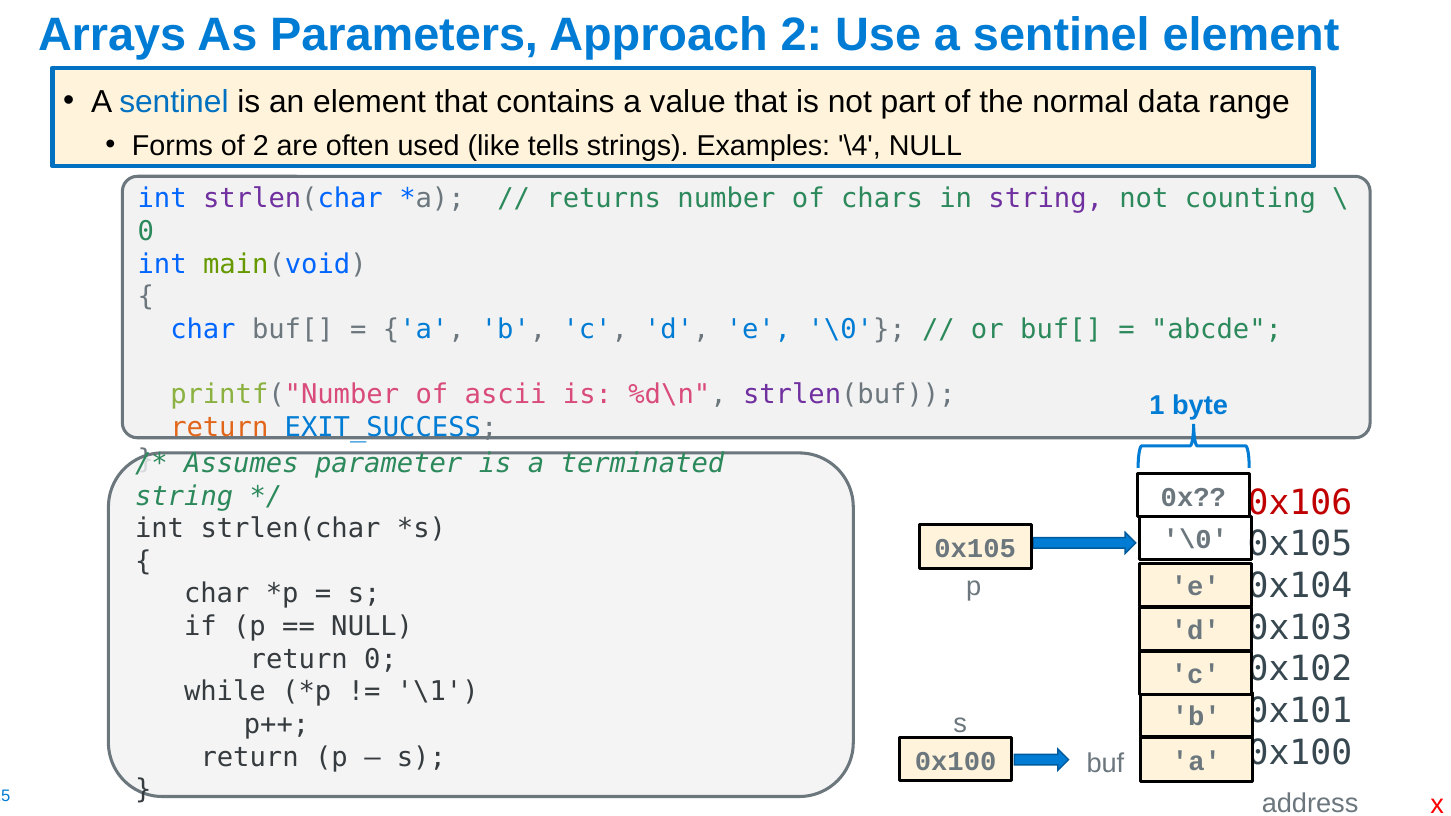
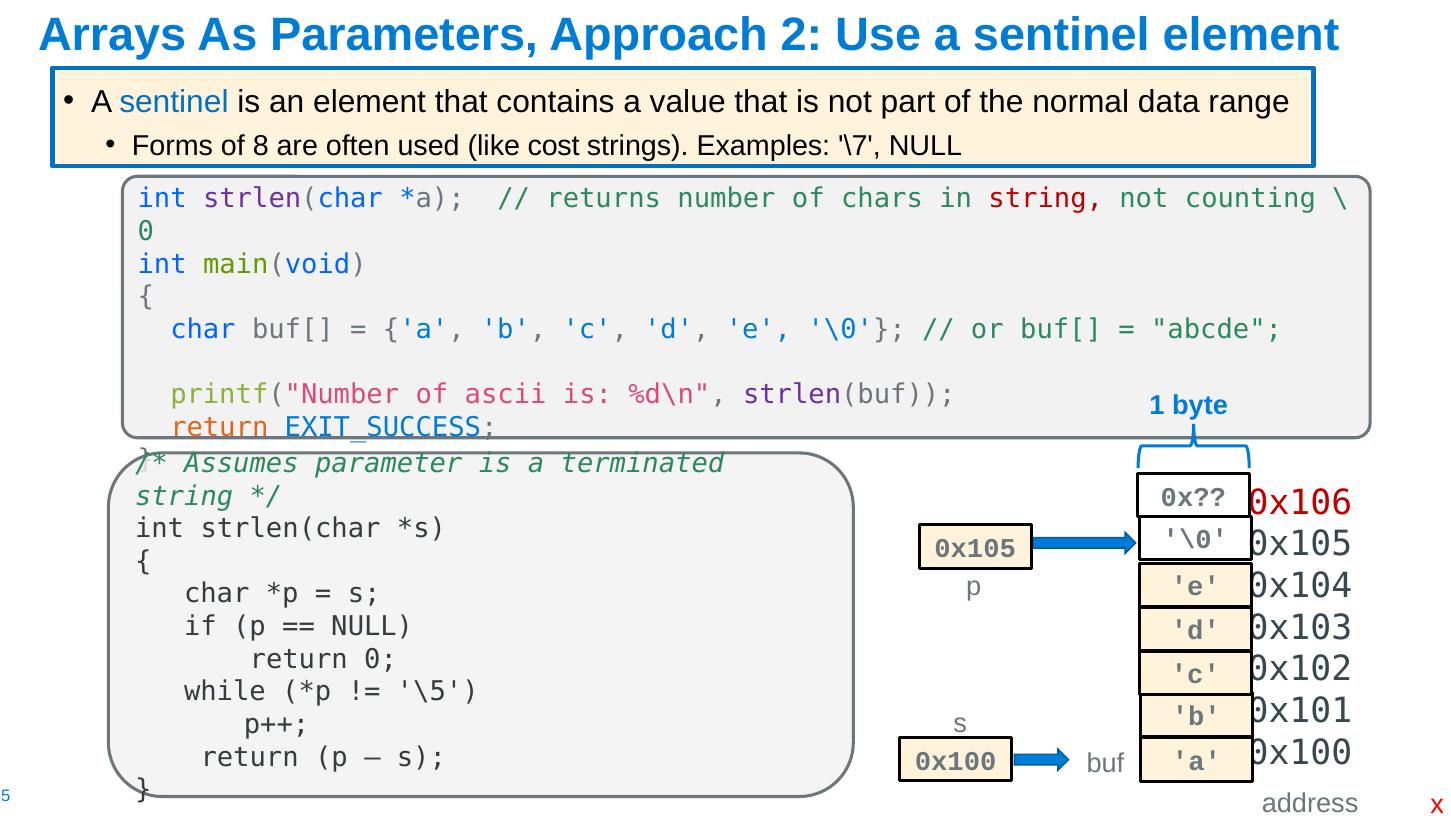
of 2: 2 -> 8 (261, 146)
tells: tells -> cost (554, 146)
\4: \4 -> \7 (859, 146)
string colour: purple -> red (1046, 199)
\1: \1 -> \5 (438, 692)
